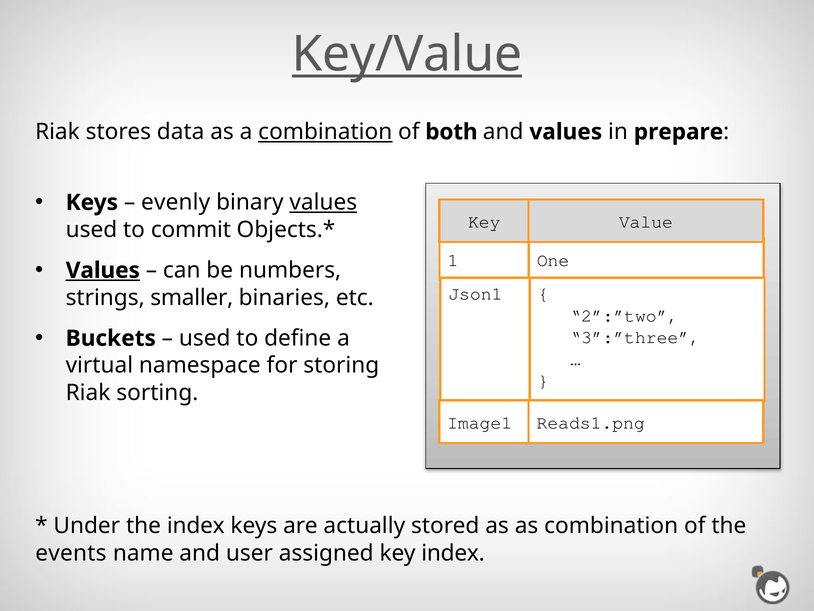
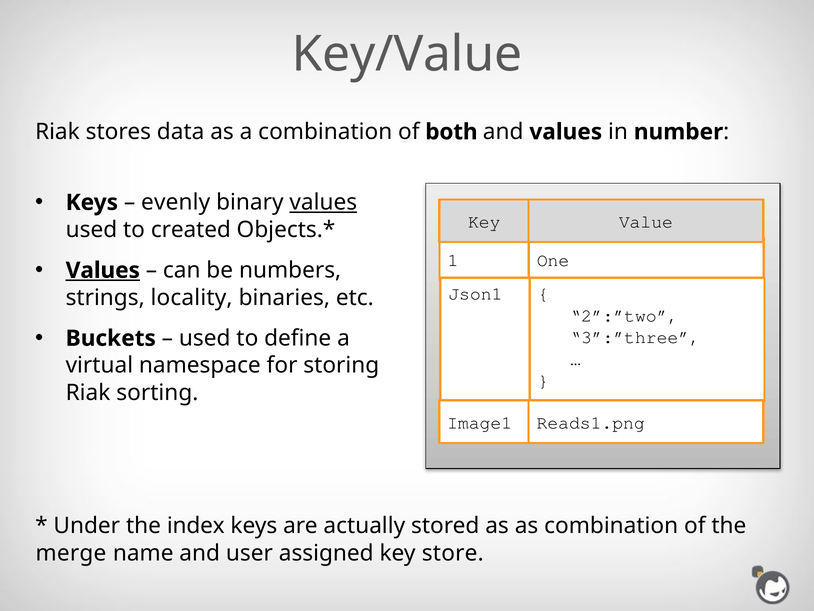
Key/Value underline: present -> none (407, 54)
combination underline: present -> none (325, 132)
prepare: prepare -> number (679, 132)
commit: commit -> created (191, 229)
smaller: smaller -> locality (192, 297)
events: events -> merge (71, 553)
key index: index -> store (453, 553)
